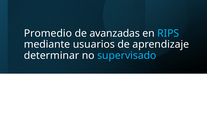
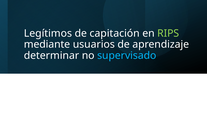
Promedio: Promedio -> Legítimos (48, 33)
avanzadas: avanzadas -> capitación (115, 33)
RIPS colour: light blue -> light green (168, 33)
